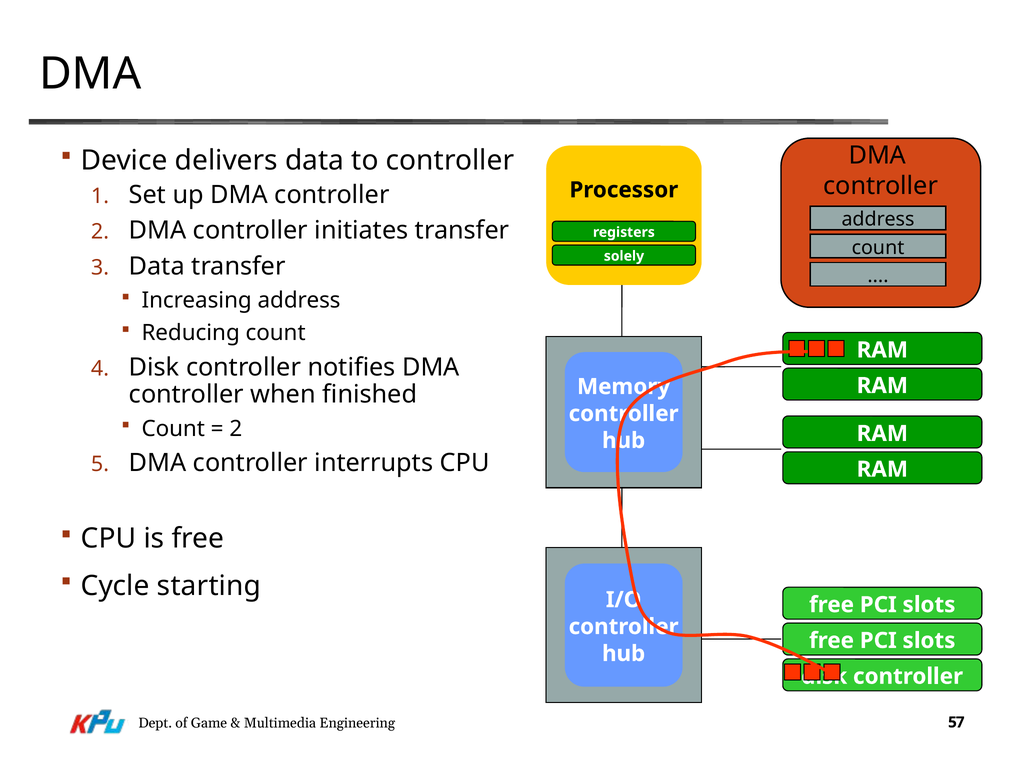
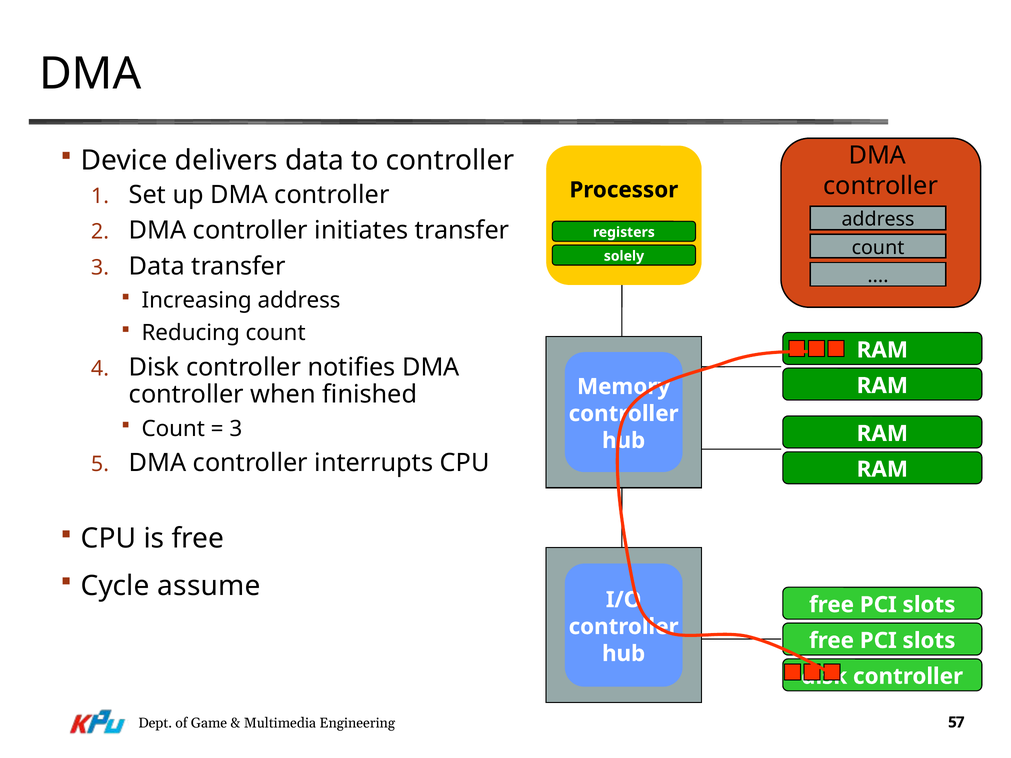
2: 2 -> 3 (236, 429)
starting: starting -> assume (209, 586)
